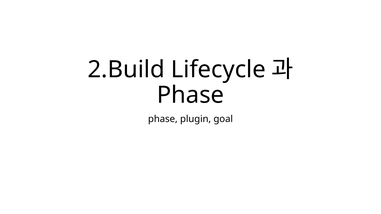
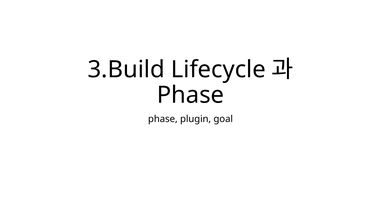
2.Build: 2.Build -> 3.Build (126, 70)
